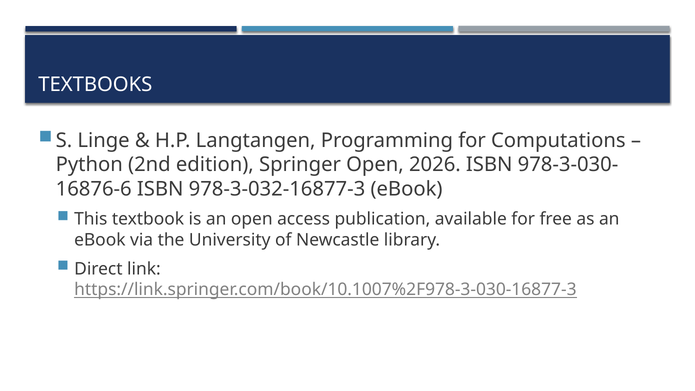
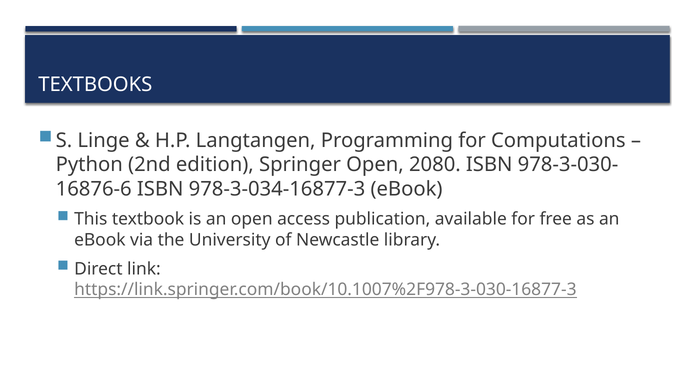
2026: 2026 -> 2080 (435, 165)
978-3-032-16877-3: 978-3-032-16877-3 -> 978-3-034-16877-3 (277, 189)
